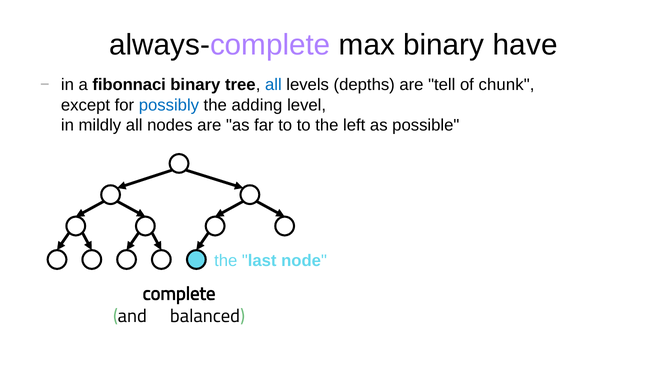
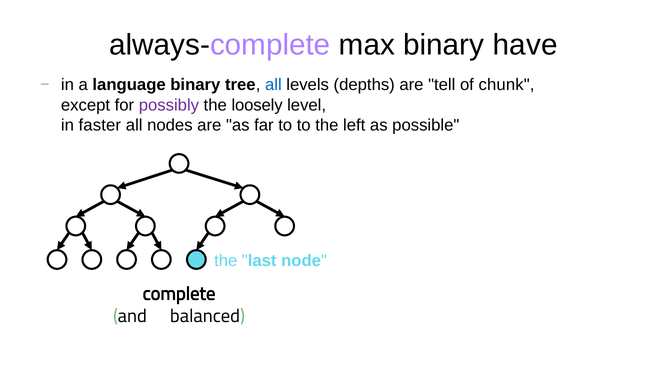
fibonnaci: fibonnaci -> language (129, 85)
possibly colour: blue -> purple (169, 105)
adding: adding -> loosely (257, 105)
mildly: mildly -> faster (100, 125)
